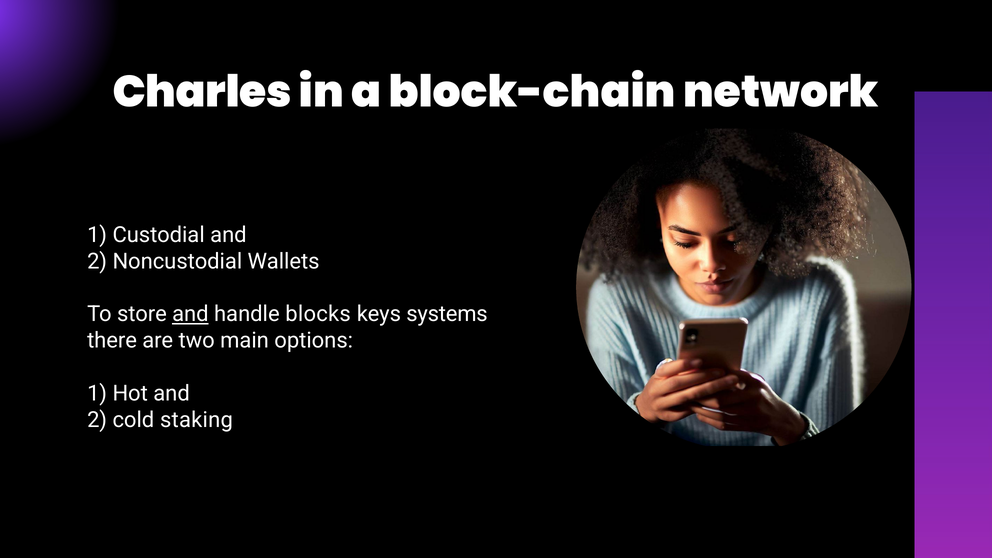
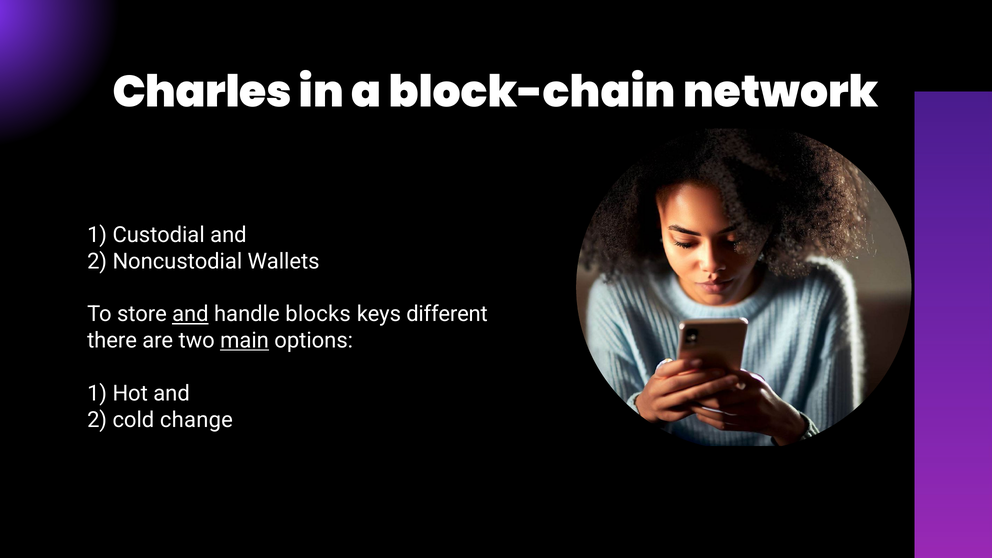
systems: systems -> different (447, 314)
main underline: none -> present (245, 341)
staking: staking -> change (196, 420)
